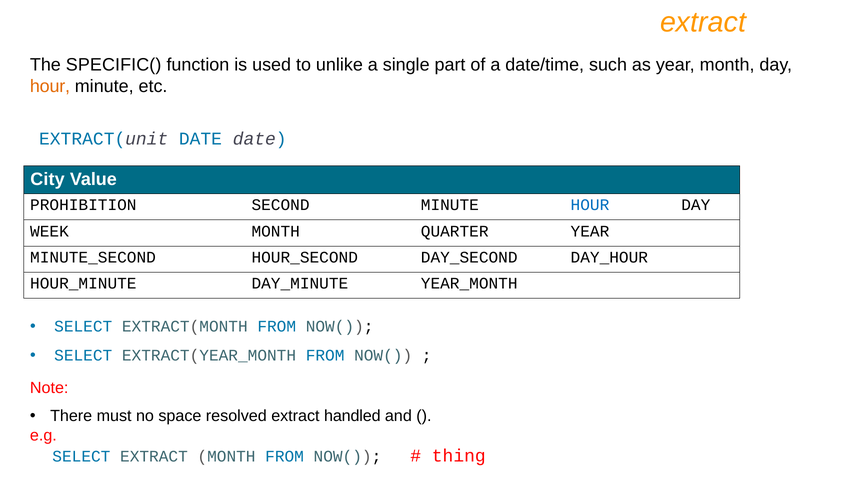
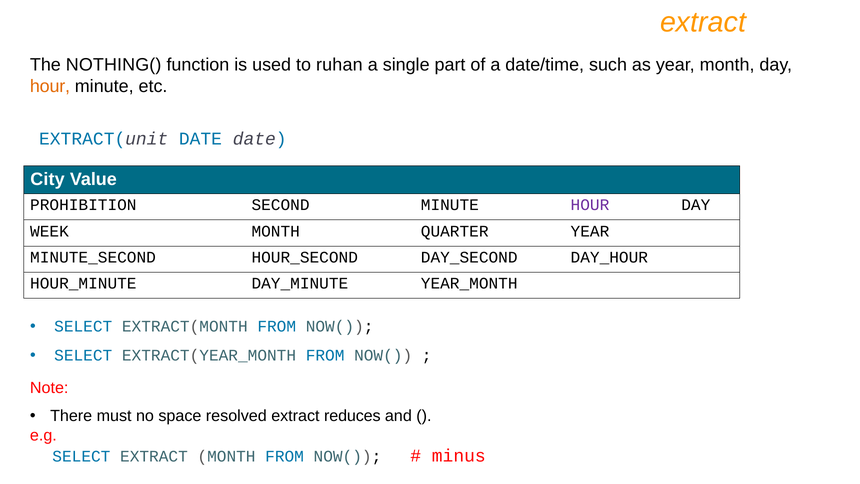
SPECIFIC(: SPECIFIC( -> NOTHING( (114, 65)
unlike: unlike -> ruhan (339, 65)
HOUR colour: blue -> purple (590, 205)
handled: handled -> reduces (352, 416)
thing: thing -> minus (459, 456)
